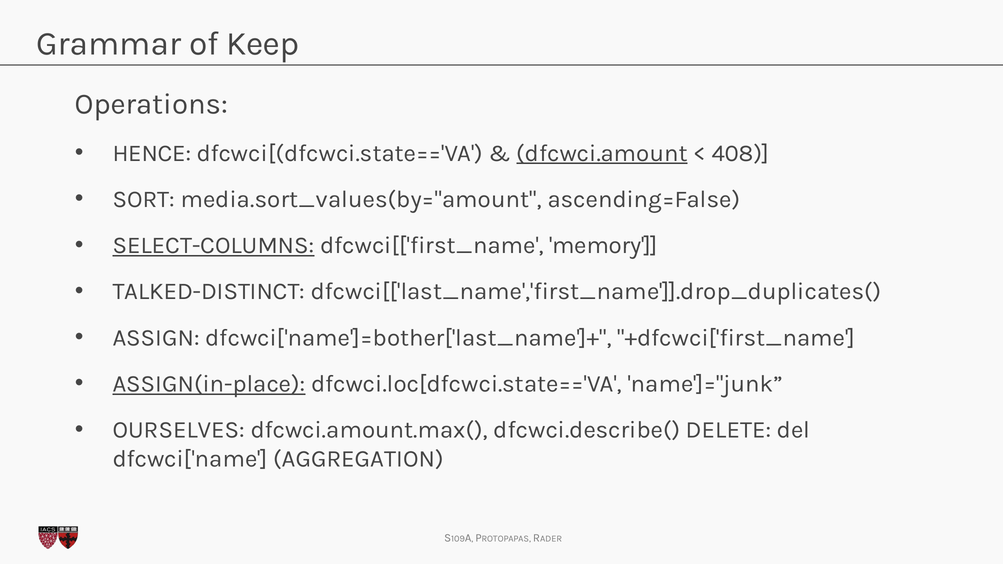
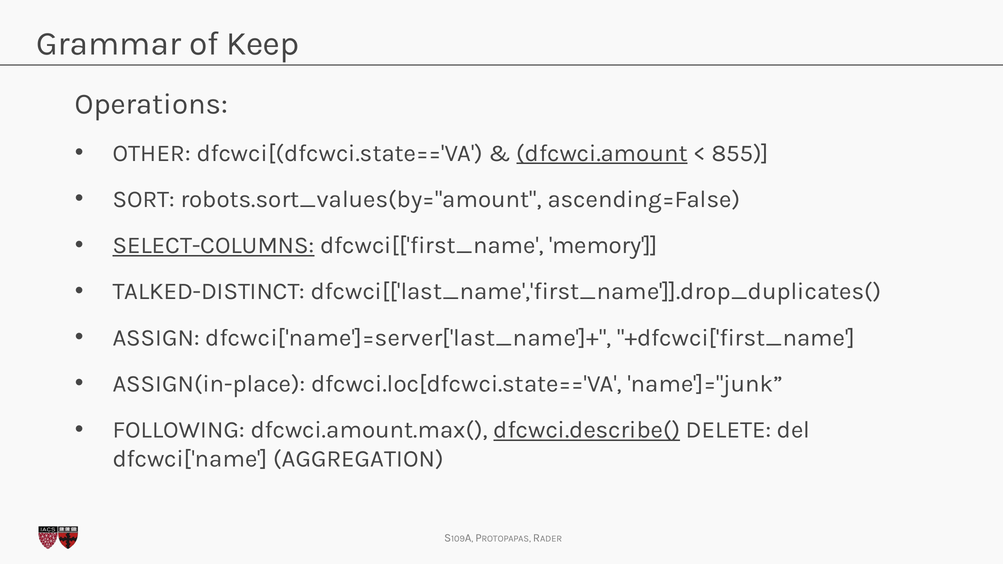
HENCE: HENCE -> OTHER (152, 153)
408: 408 -> 855 (740, 153)
media.sort_values(by="amount: media.sort_values(by="amount -> robots.sort_values(by="amount (361, 199)
dfcwci['name']=bother['last_name']+: dfcwci['name']=bother['last_name']+ -> dfcwci['name']=server['last_name']+ (408, 338)
ASSIGN(in-place underline: present -> none (209, 384)
OURSELVES: OURSELVES -> FOLLOWING (179, 430)
dfcwci.describe( underline: none -> present (587, 430)
